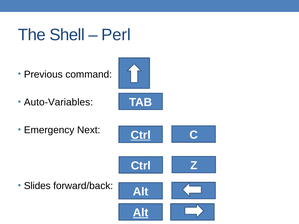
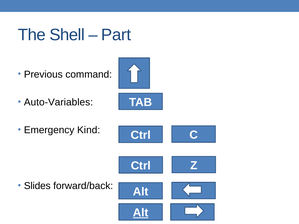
Perl: Perl -> Part (116, 35)
Next: Next -> Kind (89, 130)
Ctrl underline: present -> none (141, 135)
